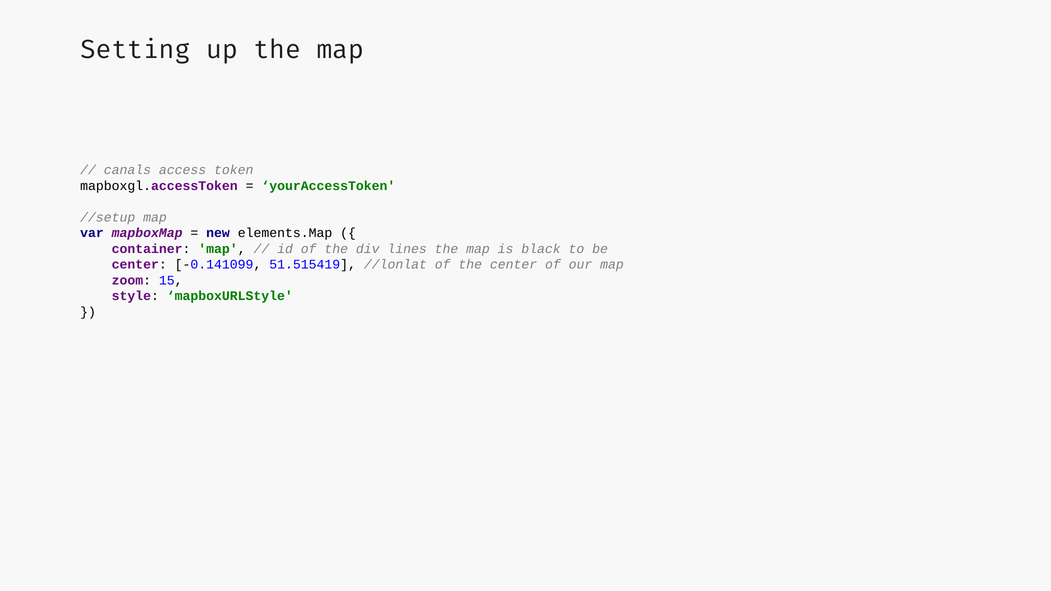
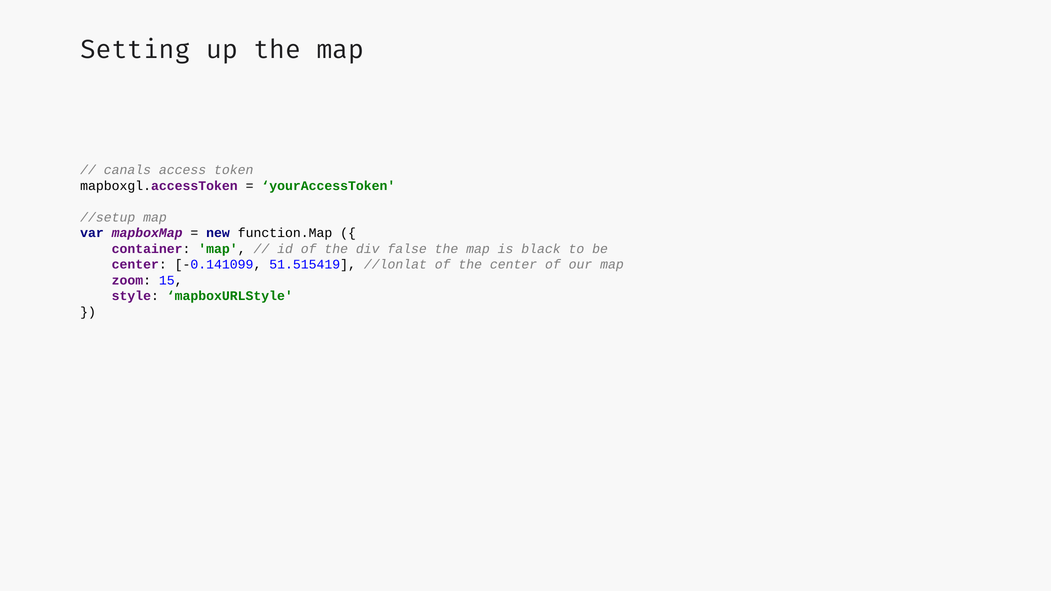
elements.Map: elements.Map -> function.Map (285, 233)
lines: lines -> false (407, 249)
